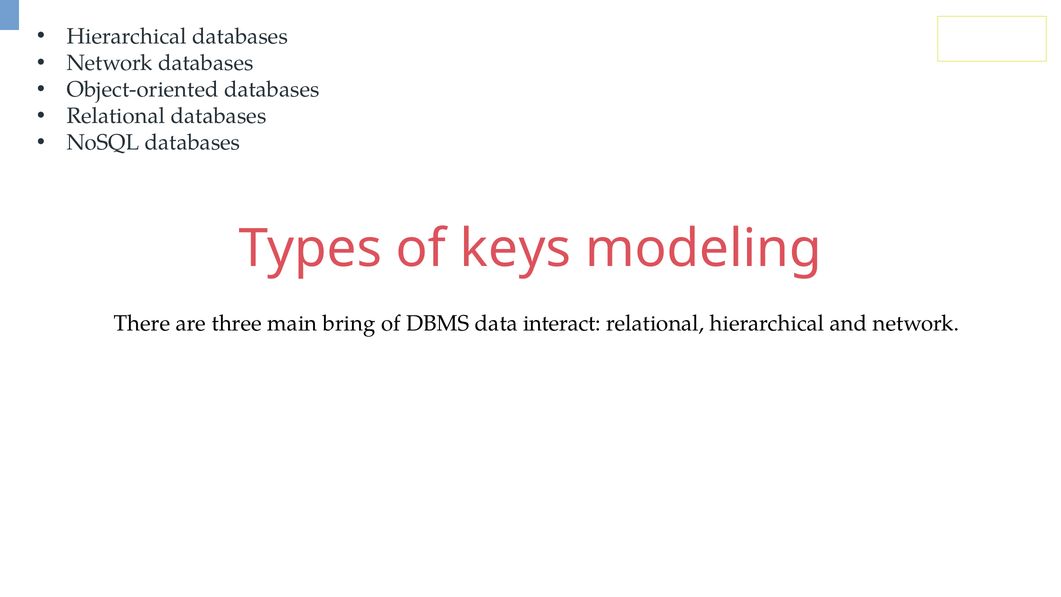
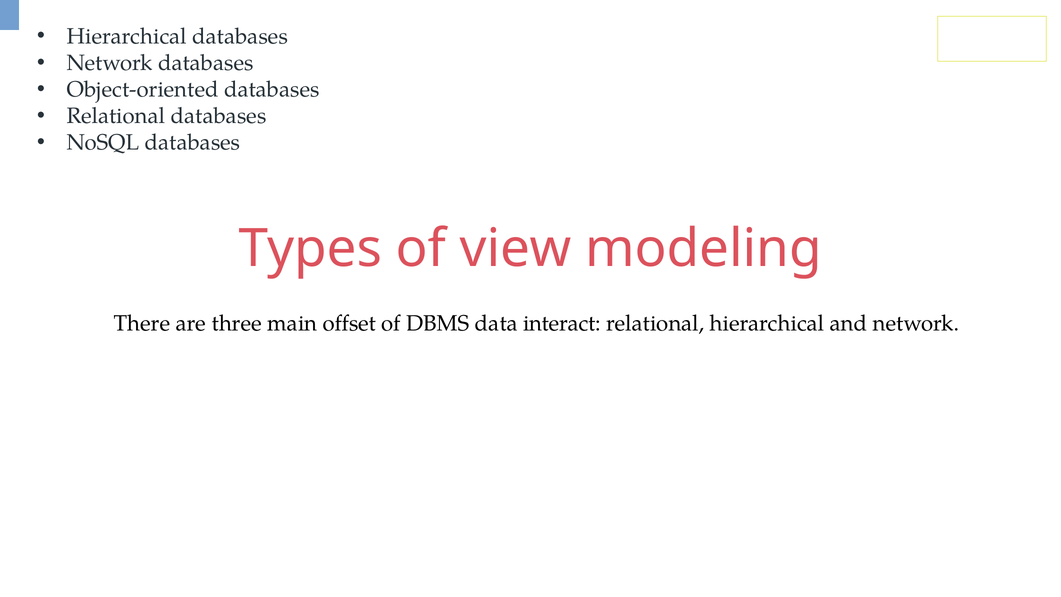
keys: keys -> view (516, 249)
bring: bring -> offset (349, 323)
